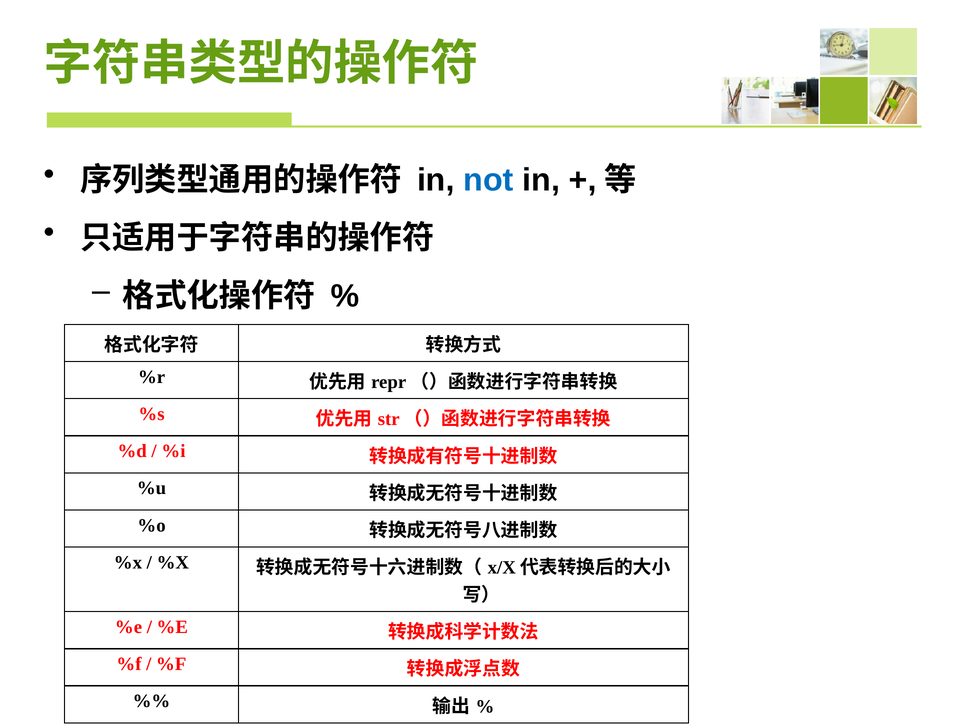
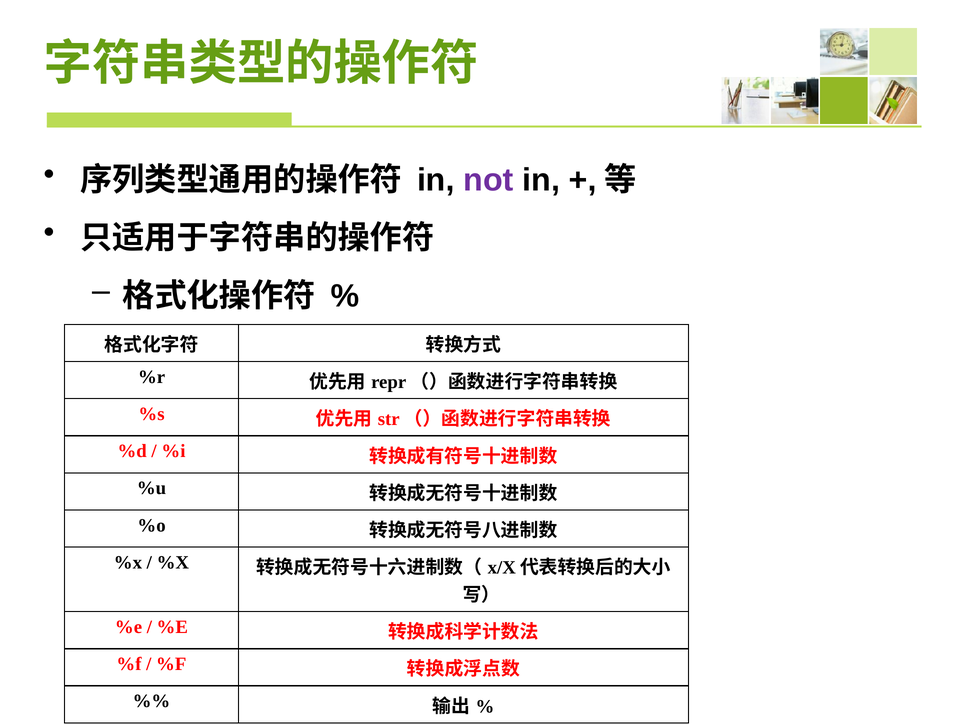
not colour: blue -> purple (488, 180)
